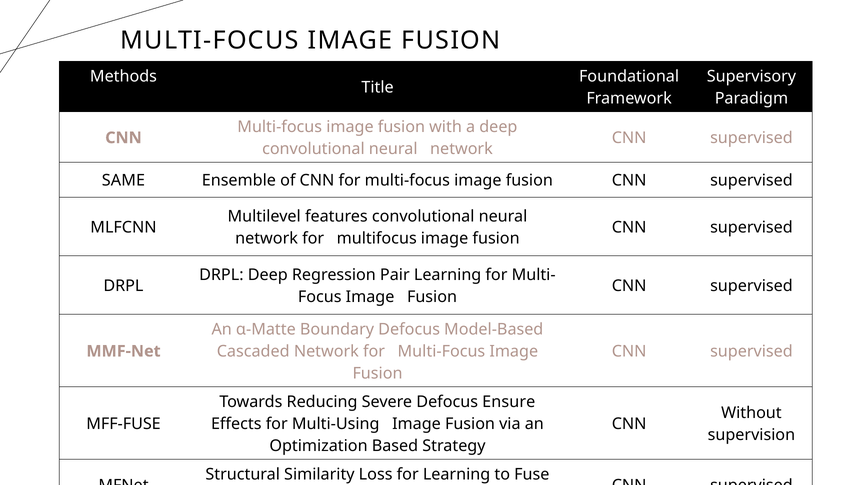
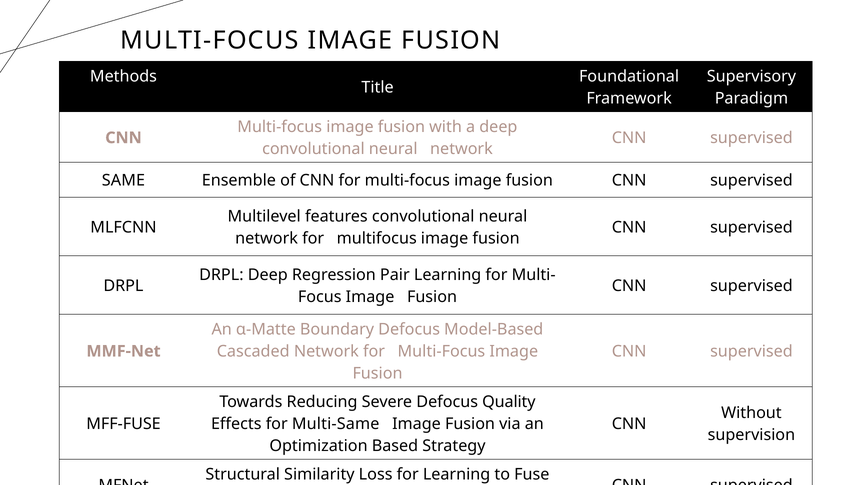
Ensure: Ensure -> Quality (509, 402)
Multi-Using: Multi-Using -> Multi-Same (336, 424)
